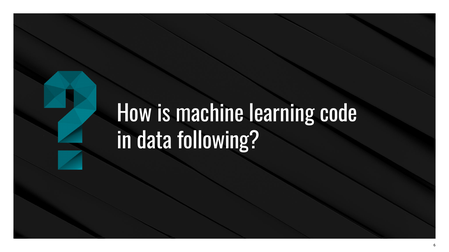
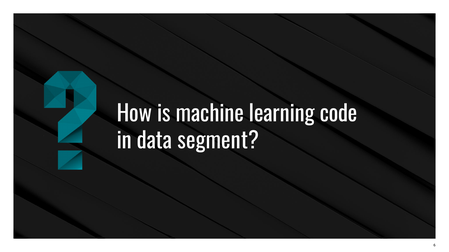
following: following -> segment (218, 141)
